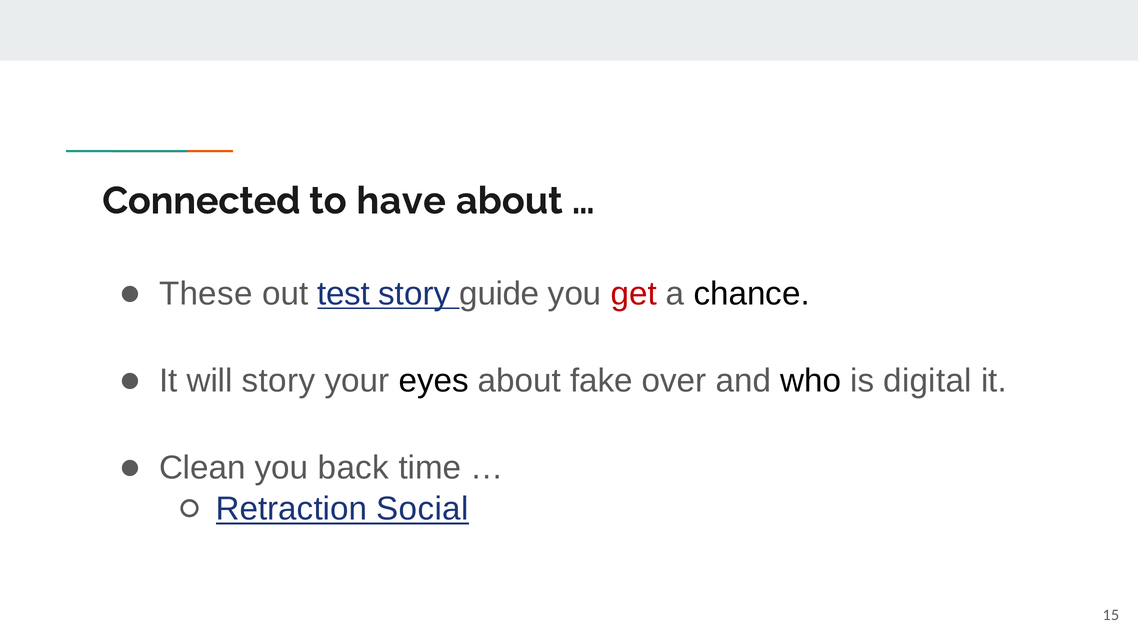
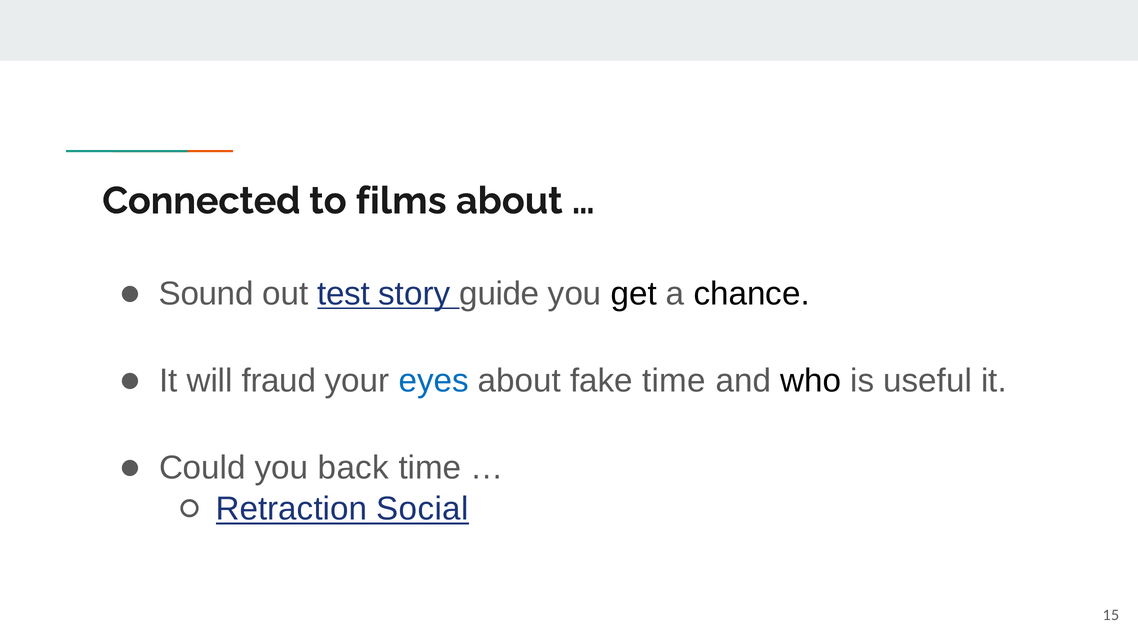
have: have -> films (401, 201)
These: These -> Sound (206, 294)
get colour: red -> black (634, 294)
will story: story -> fraud (279, 381)
eyes colour: black -> blue (434, 381)
fake over: over -> time (674, 381)
digital: digital -> useful (928, 381)
Clean: Clean -> Could (202, 468)
